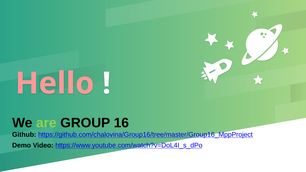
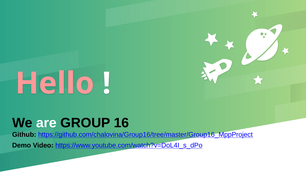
are colour: light green -> white (46, 123)
